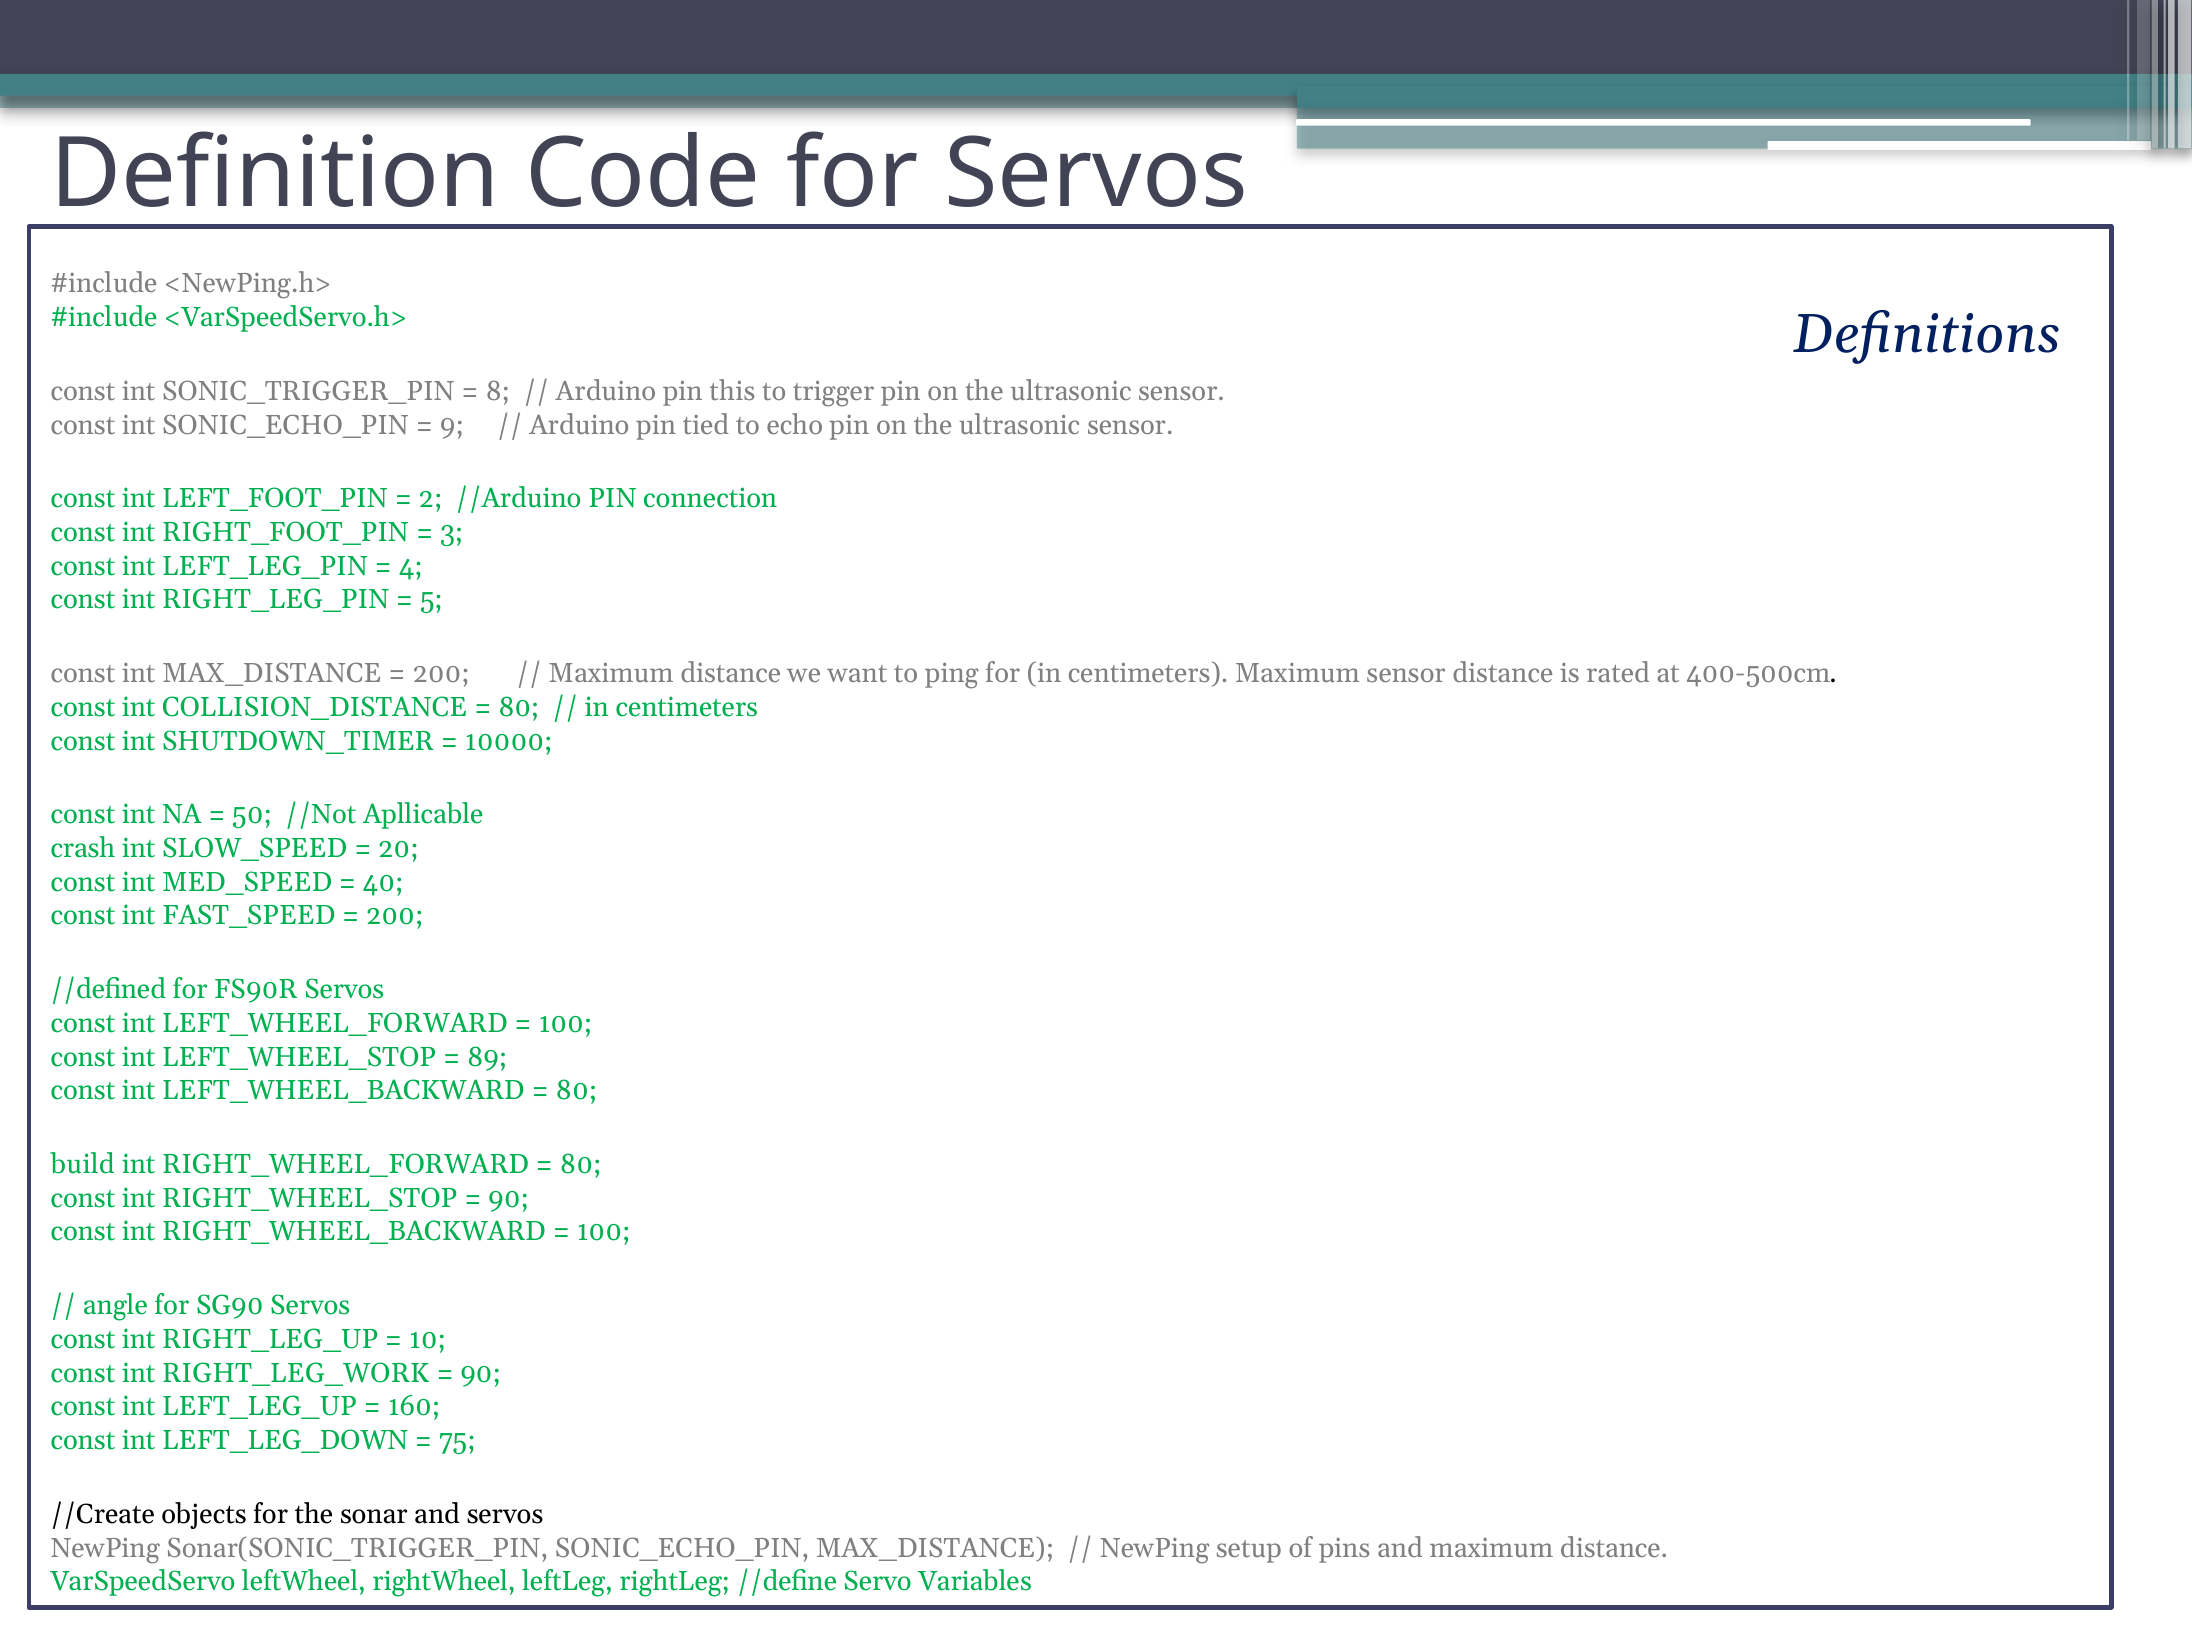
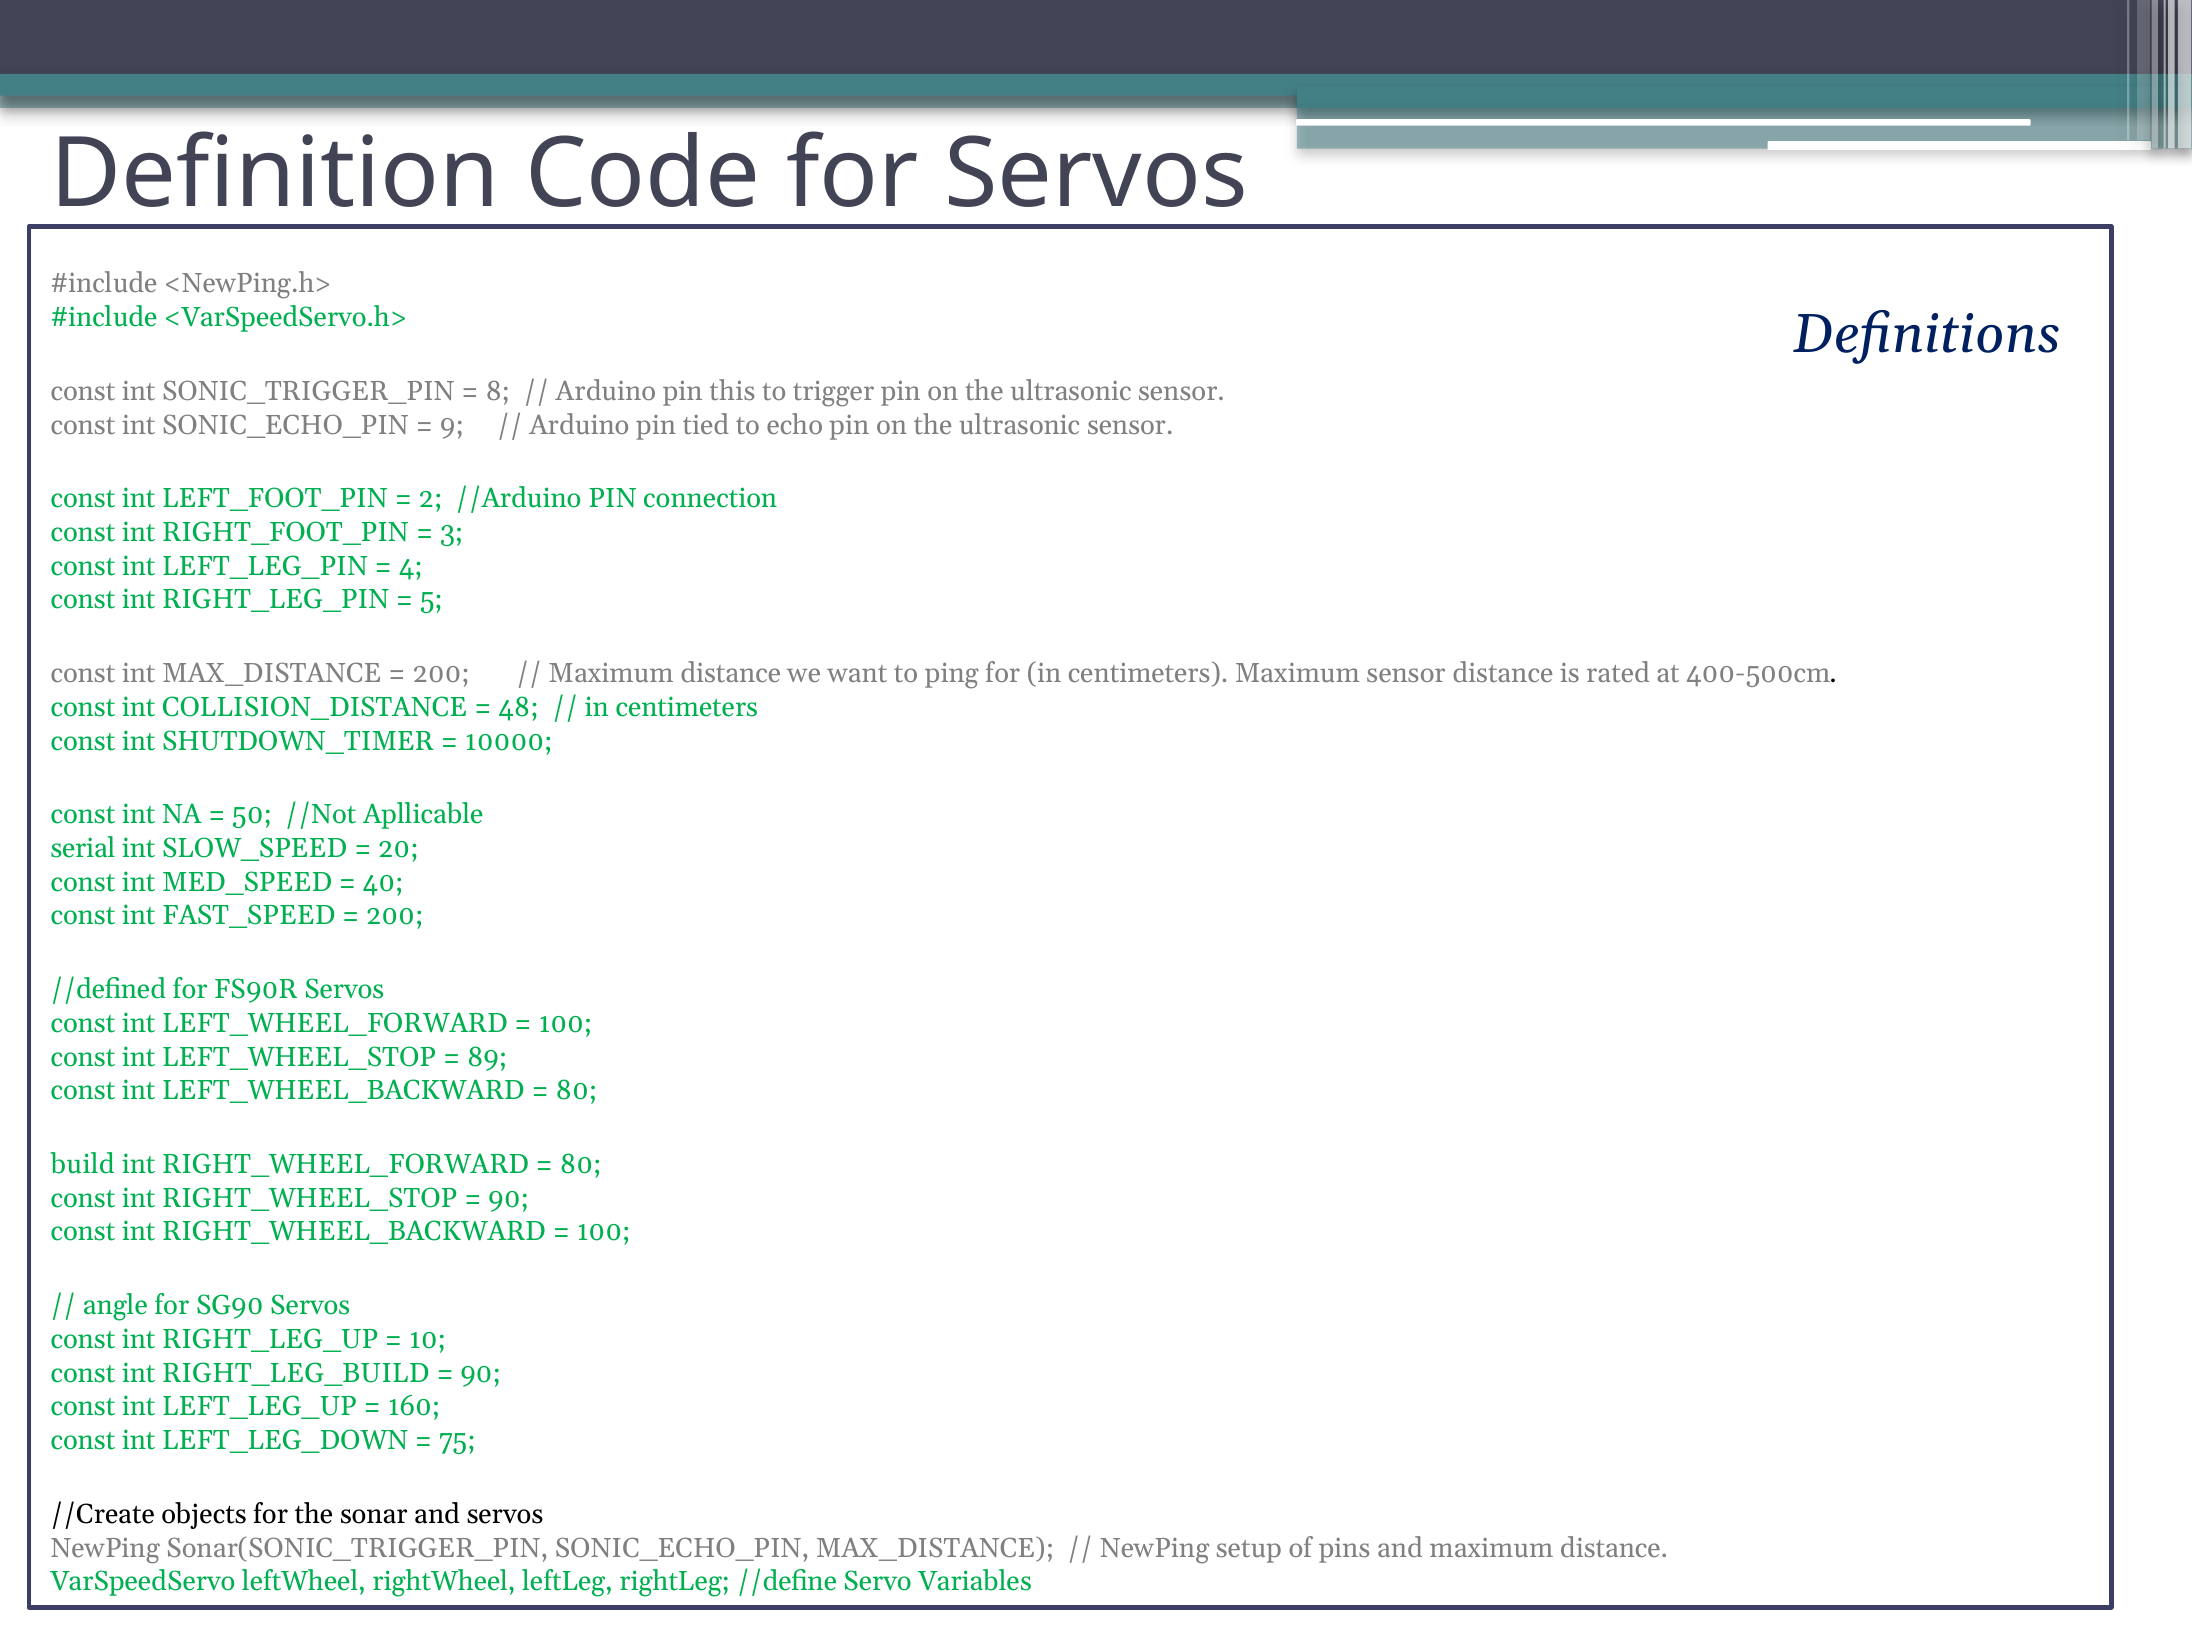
80: 80 -> 48 (519, 707)
crash: crash -> serial (83, 849)
RIGHT_LEG_WORK: RIGHT_LEG_WORK -> RIGHT_LEG_BUILD (296, 1373)
